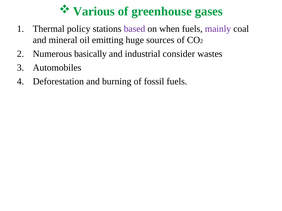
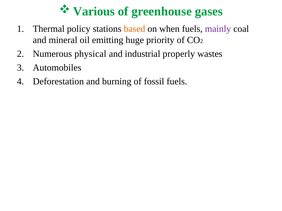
based colour: purple -> orange (134, 29)
sources: sources -> priority (160, 40)
basically: basically -> physical (90, 54)
consider: consider -> properly (179, 54)
